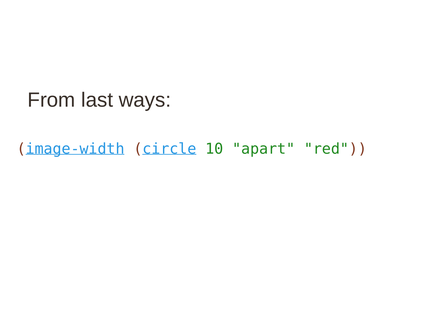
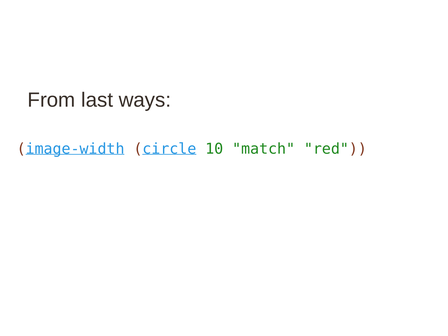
apart: apart -> match (264, 149)
